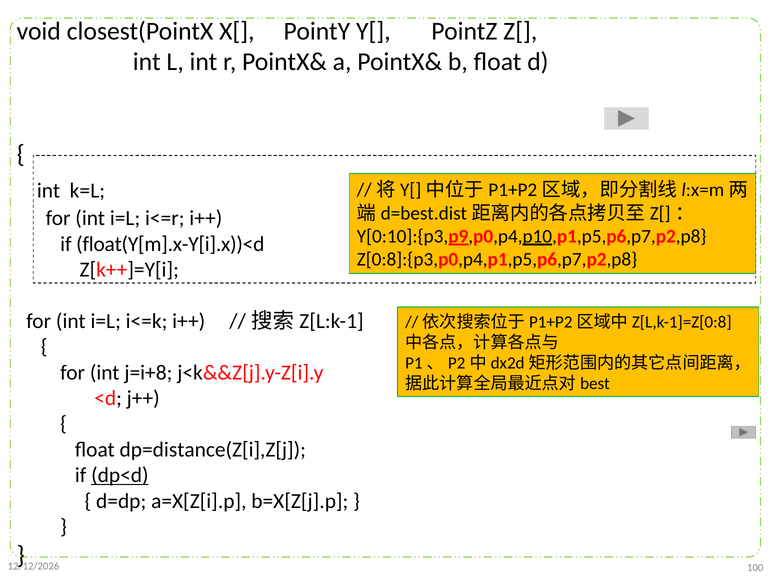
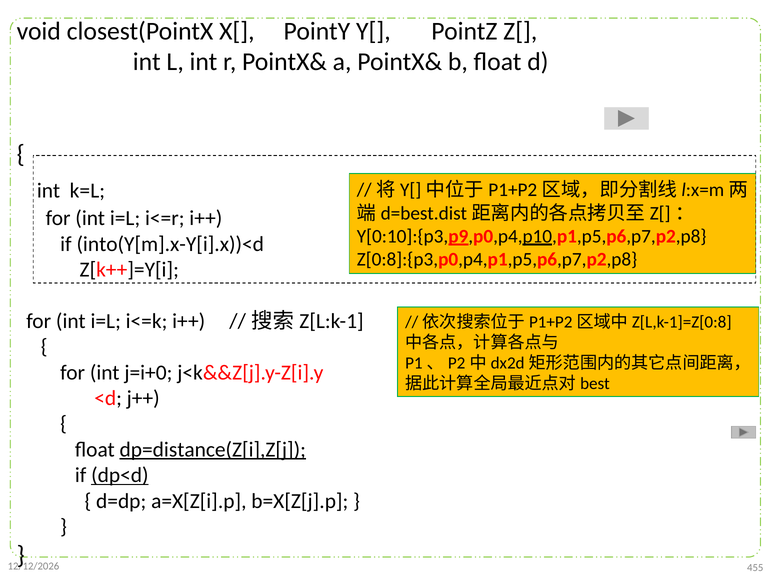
float(Y[m].x-Y[i].x))<d: float(Y[m].x-Y[i].x))<d -> into(Y[m].x-Y[i].x))<d (170, 244)
j=i+8: j=i+8 -> j=i+0 (148, 373)
dp=distance(Z[i],Z[j underline: none -> present (213, 450)
100: 100 -> 455 (755, 568)
